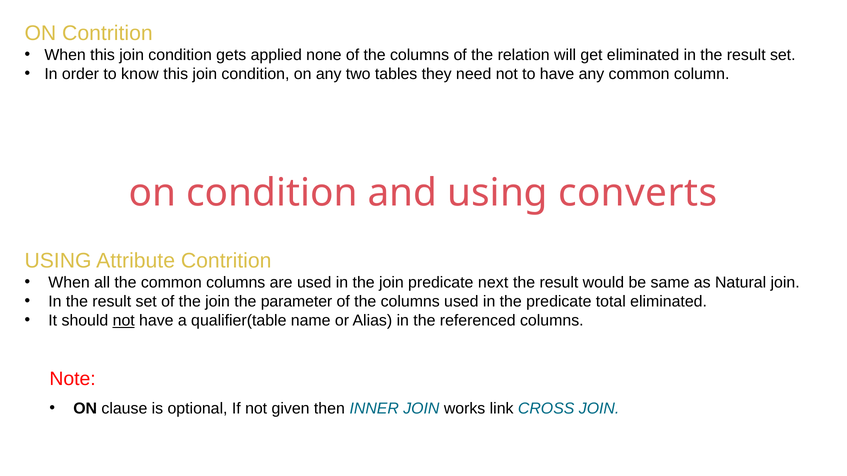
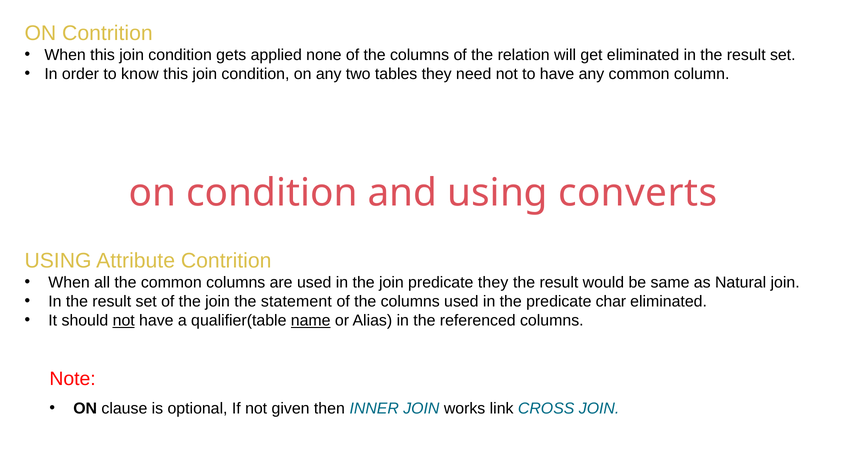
predicate next: next -> they (493, 283)
parameter: parameter -> statement (296, 302)
total: total -> char (611, 302)
name underline: none -> present (311, 321)
